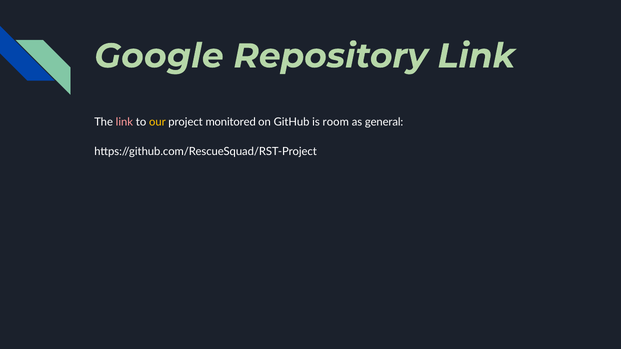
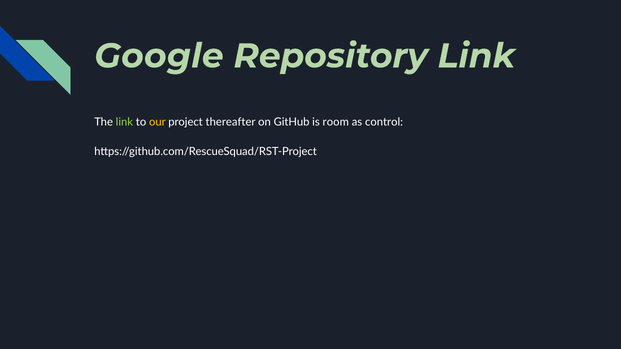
link colour: pink -> light green (124, 122)
monitored: monitored -> thereafter (231, 122)
general: general -> control (384, 122)
